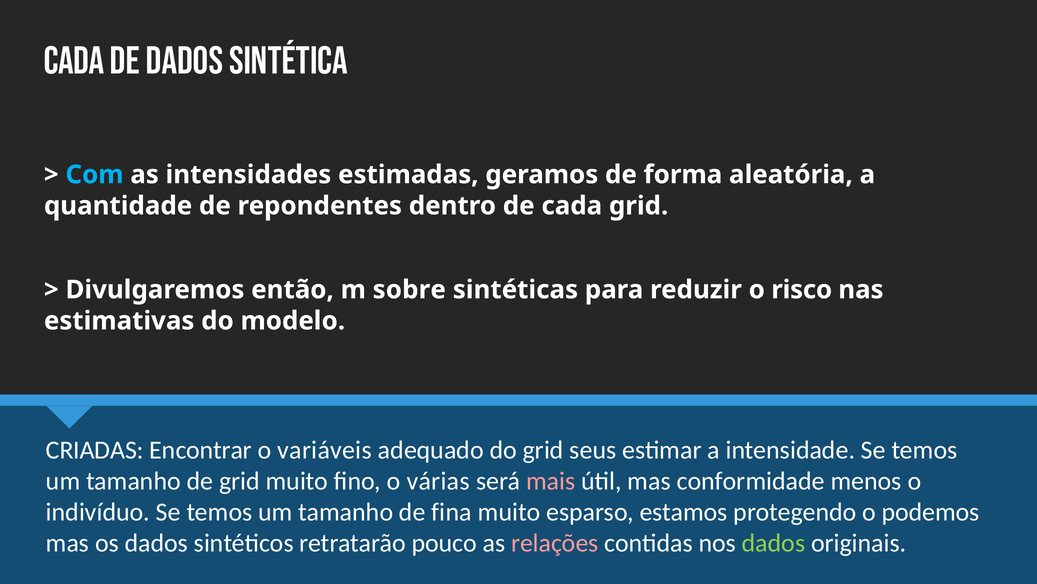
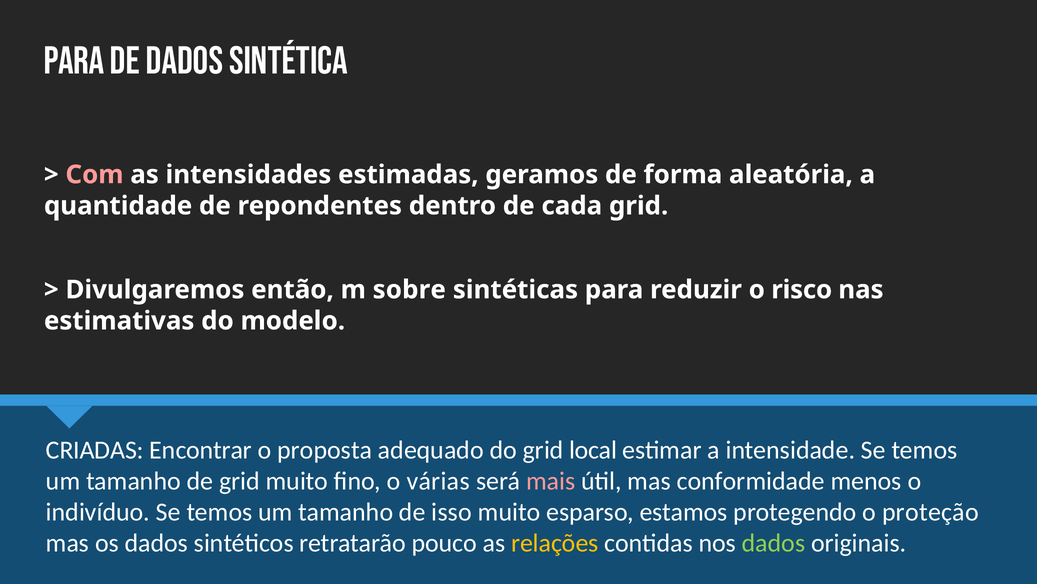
CADA: CADA -> PARA (74, 61)
Com colour: light blue -> pink (95, 174)
variáveis: variáveis -> proposta (325, 449)
seus: seus -> local (593, 449)
fina: fina -> isso (452, 512)
podemos: podemos -> proteção (930, 512)
relações colour: pink -> yellow (555, 543)
